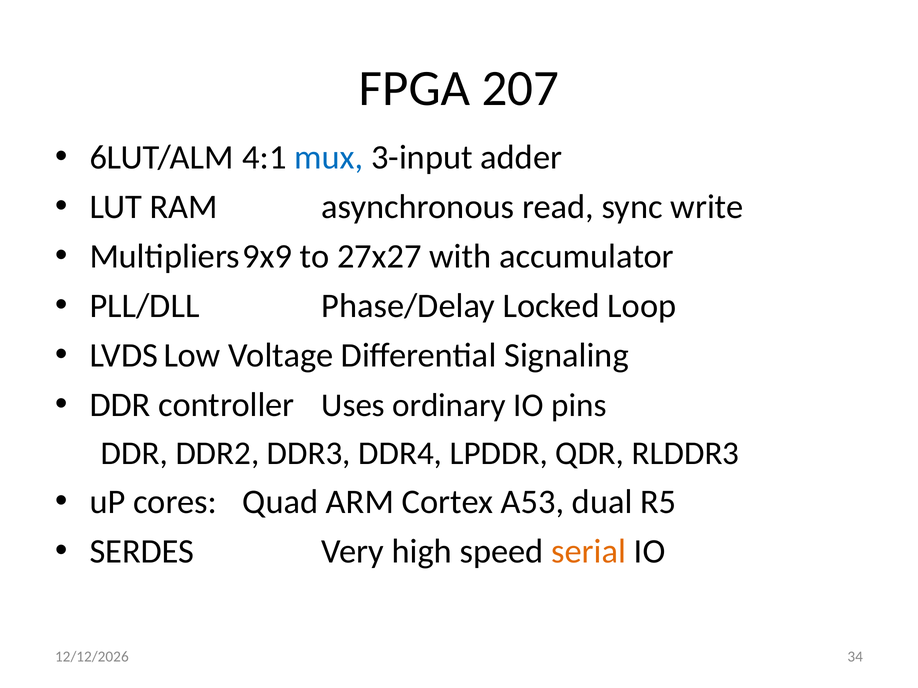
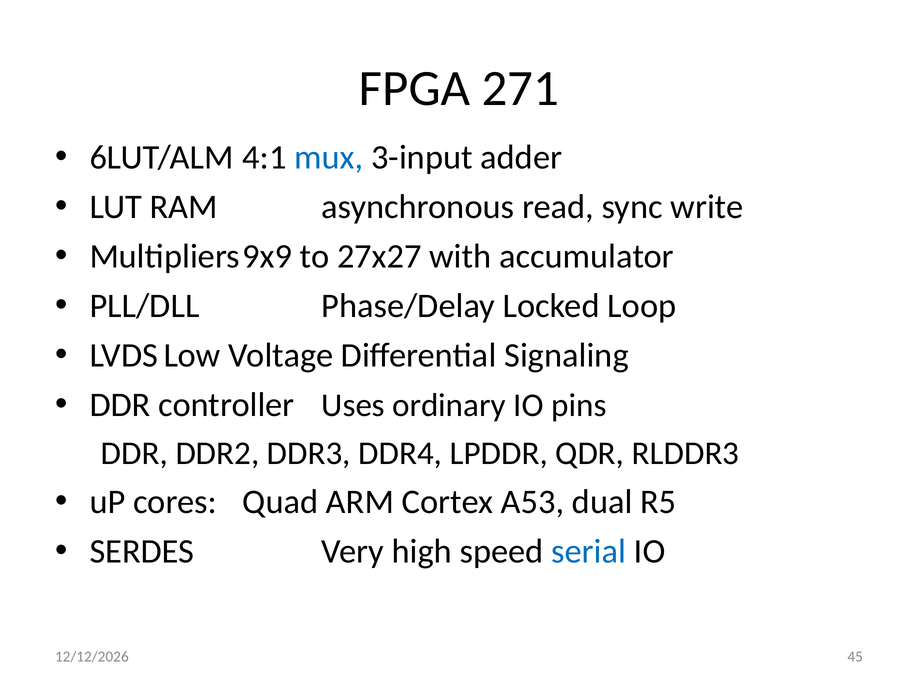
207: 207 -> 271 (520, 88)
serial colour: orange -> blue (589, 552)
34: 34 -> 45 (855, 657)
